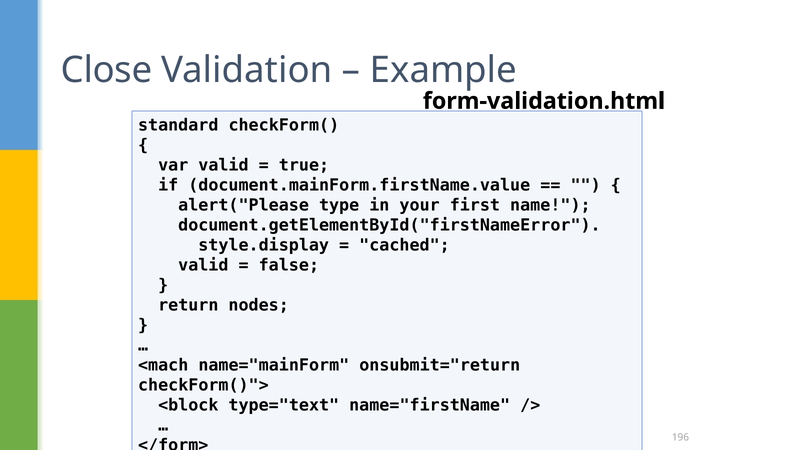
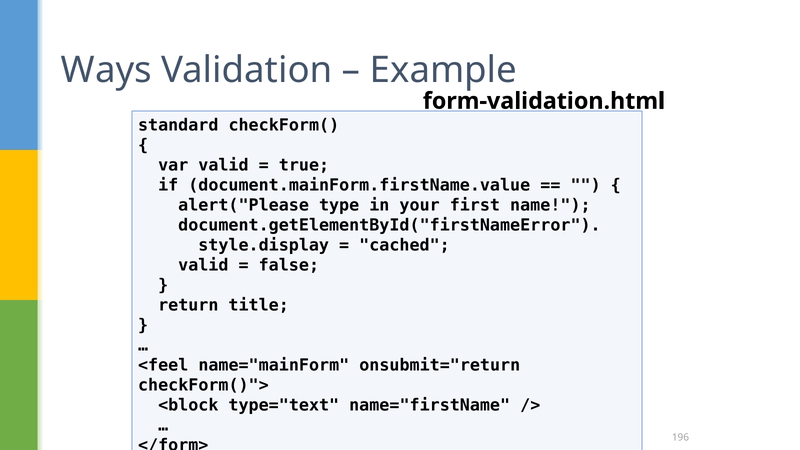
Close: Close -> Ways (106, 70)
nodes: nodes -> title (259, 305)
<mach: <mach -> <feel (163, 365)
